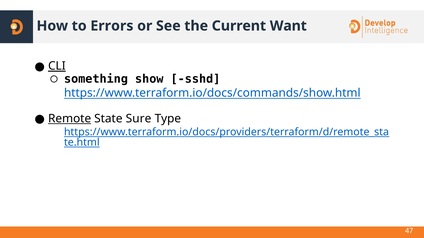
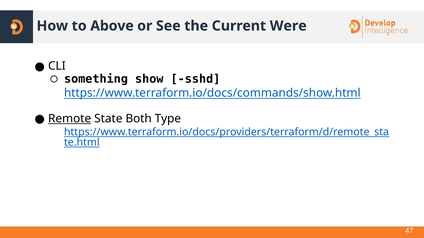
Errors: Errors -> Above (112, 26)
Want: Want -> Were (288, 26)
CLI underline: present -> none (57, 66)
Sure: Sure -> Both (139, 119)
